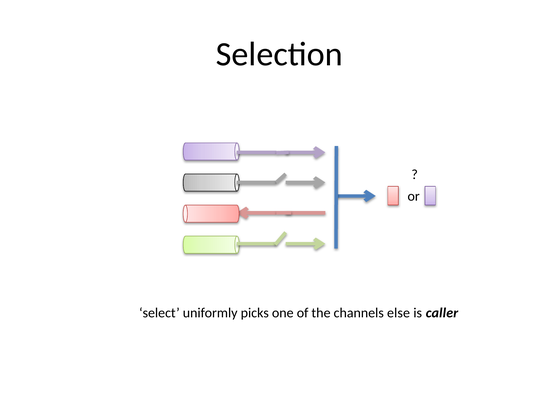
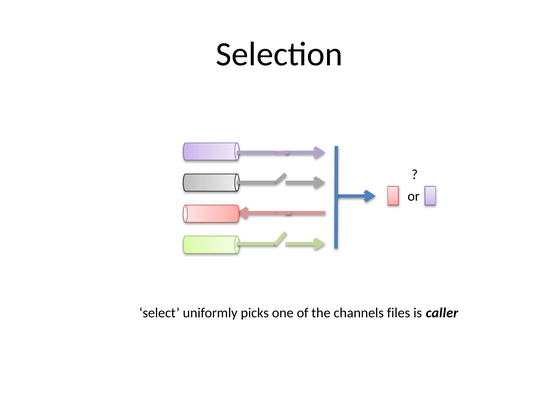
else: else -> files (399, 313)
